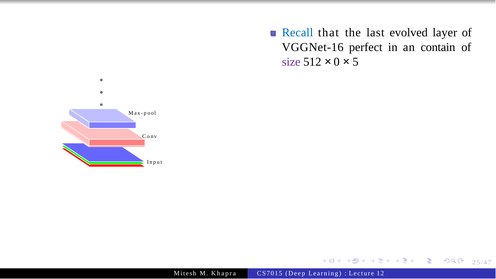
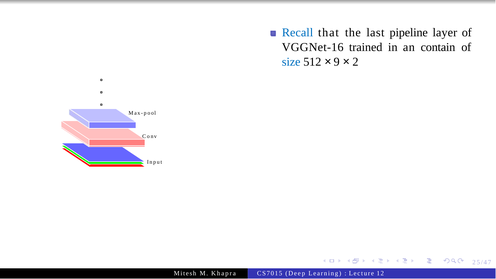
evolved: evolved -> pipeline (409, 32)
perfect: perfect -> trained (366, 47)
size colour: purple -> blue (291, 62)
0: 0 -> 9 (337, 62)
5: 5 -> 2 (355, 62)
